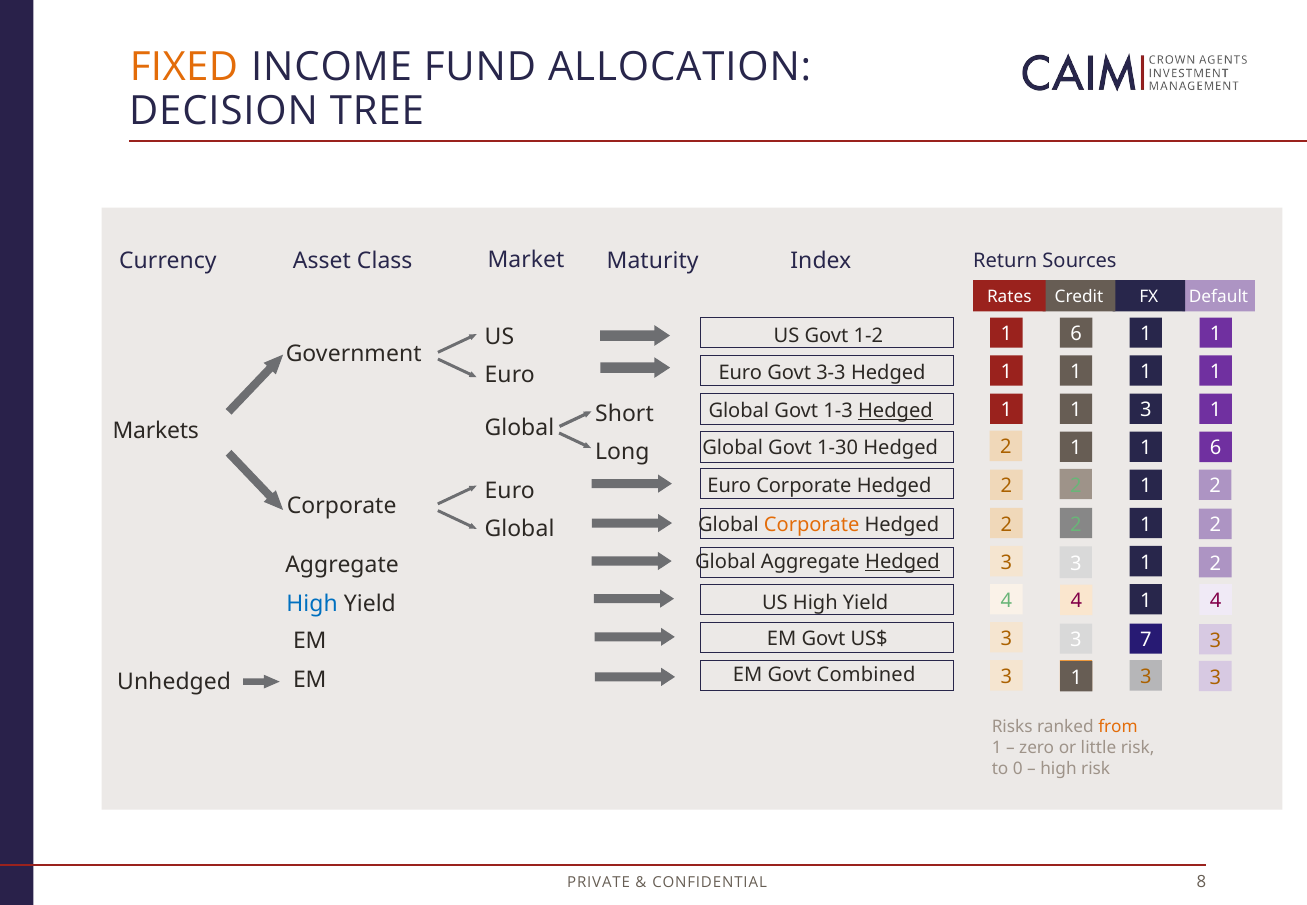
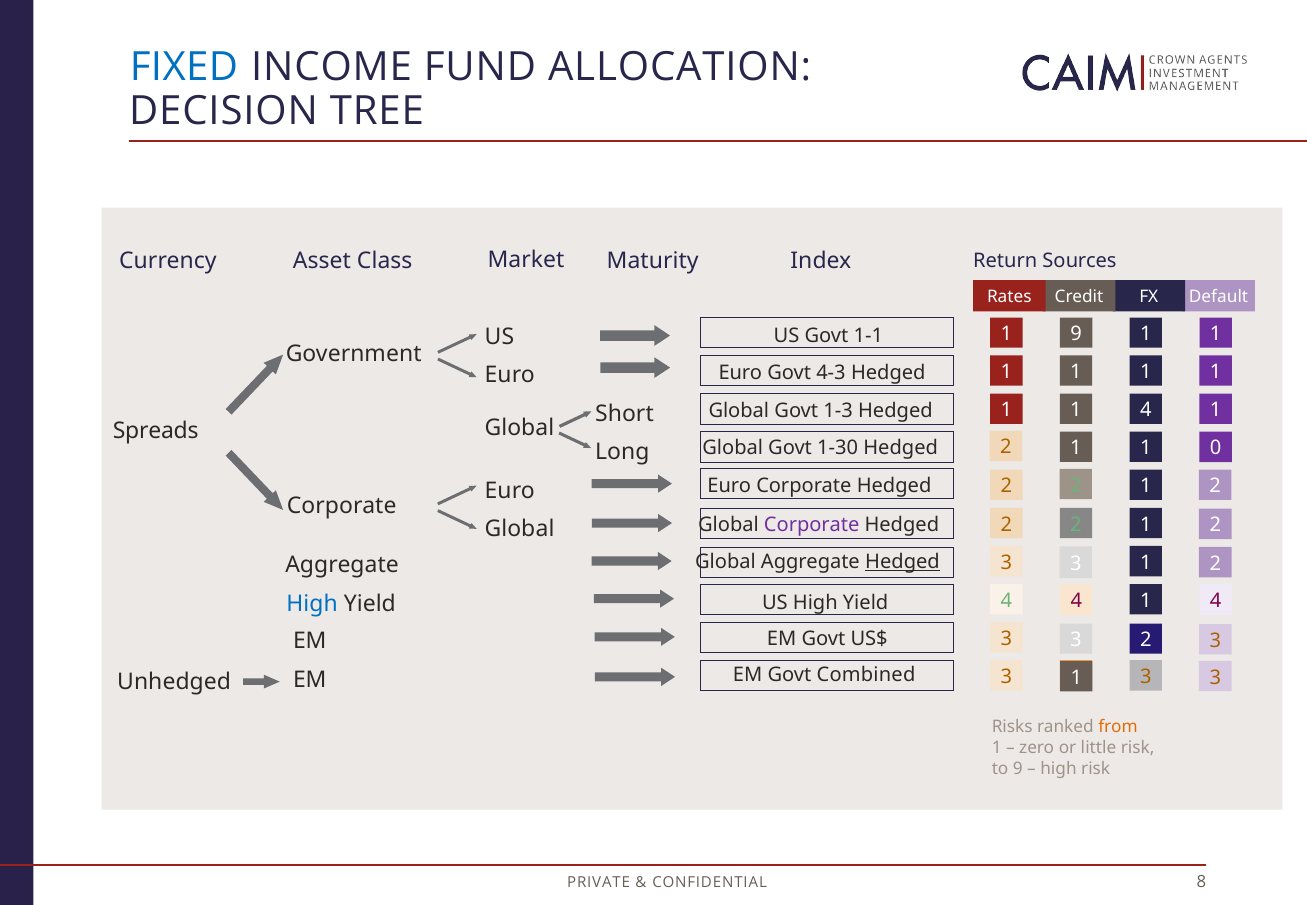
FIXED colour: orange -> blue (184, 68)
6: 6 -> 9 (1076, 334)
1-2: 1-2 -> 1-1 (868, 335)
3-3: 3-3 -> 4-3 (831, 373)
1 1 3: 3 -> 4 (1146, 410)
Hedged underline: present -> none (895, 411)
Markets: Markets -> Spreads (156, 431)
1 1 6: 6 -> 0 (1216, 448)
Corporate colour: orange -> purple (812, 525)
7: 7 -> 2 (1146, 640)
to 0: 0 -> 9 (1018, 768)
